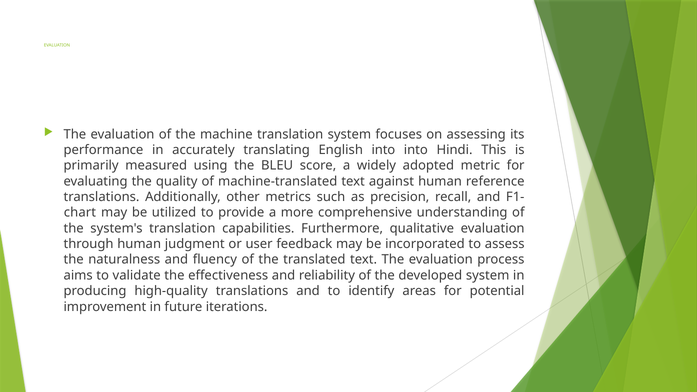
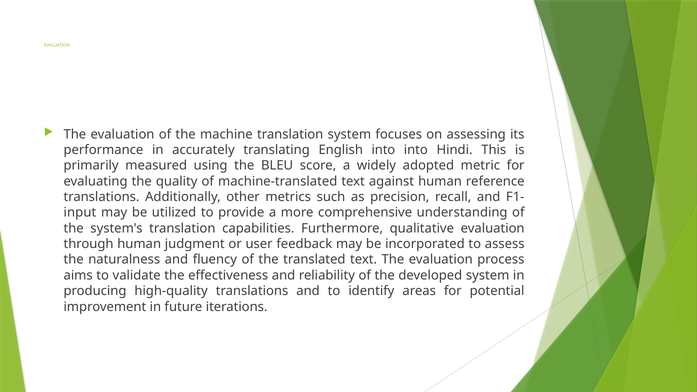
chart: chart -> input (80, 213)
